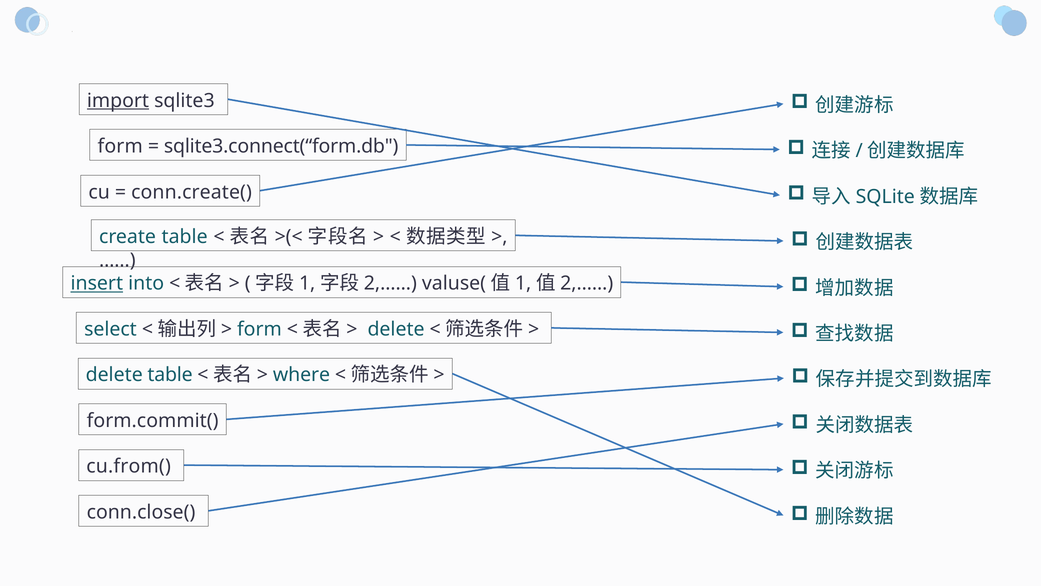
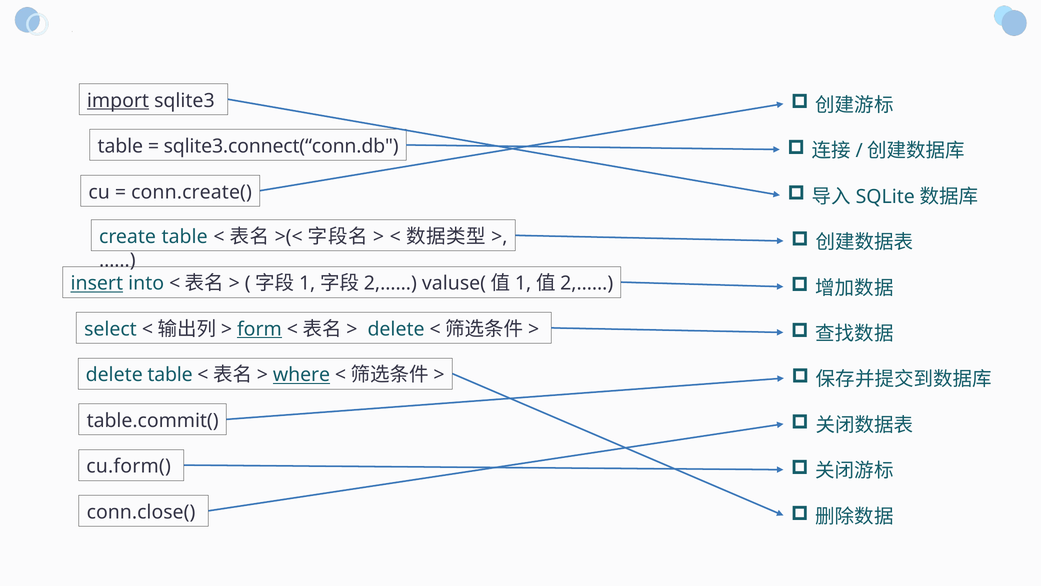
form: form -> table (120, 146)
sqlite3.connect(“form.db: sqlite3.connect(“form.db -> sqlite3.connect(“conn.db (281, 146)
form underline: none -> present (259, 329)
where underline: none -> present (301, 375)
form.commit(: form.commit( -> table.commit( (153, 420)
cu.from(: cu.from( -> cu.form( (129, 466)
